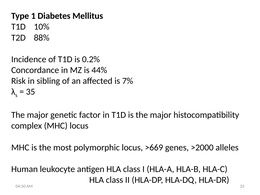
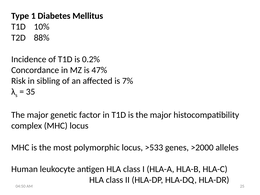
44%: 44% -> 47% (99, 70)
>669: >669 -> >533 (154, 147)
